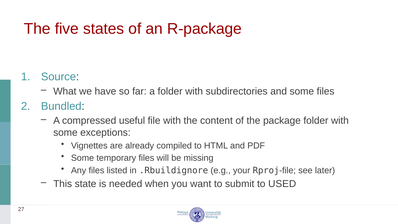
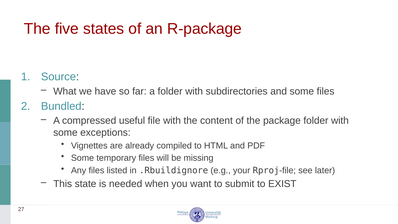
USED: USED -> EXIST (282, 184)
